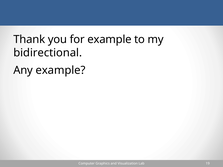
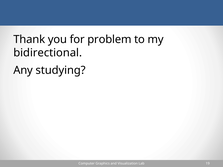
for example: example -> problem (109, 40)
Any example: example -> studying (61, 70)
